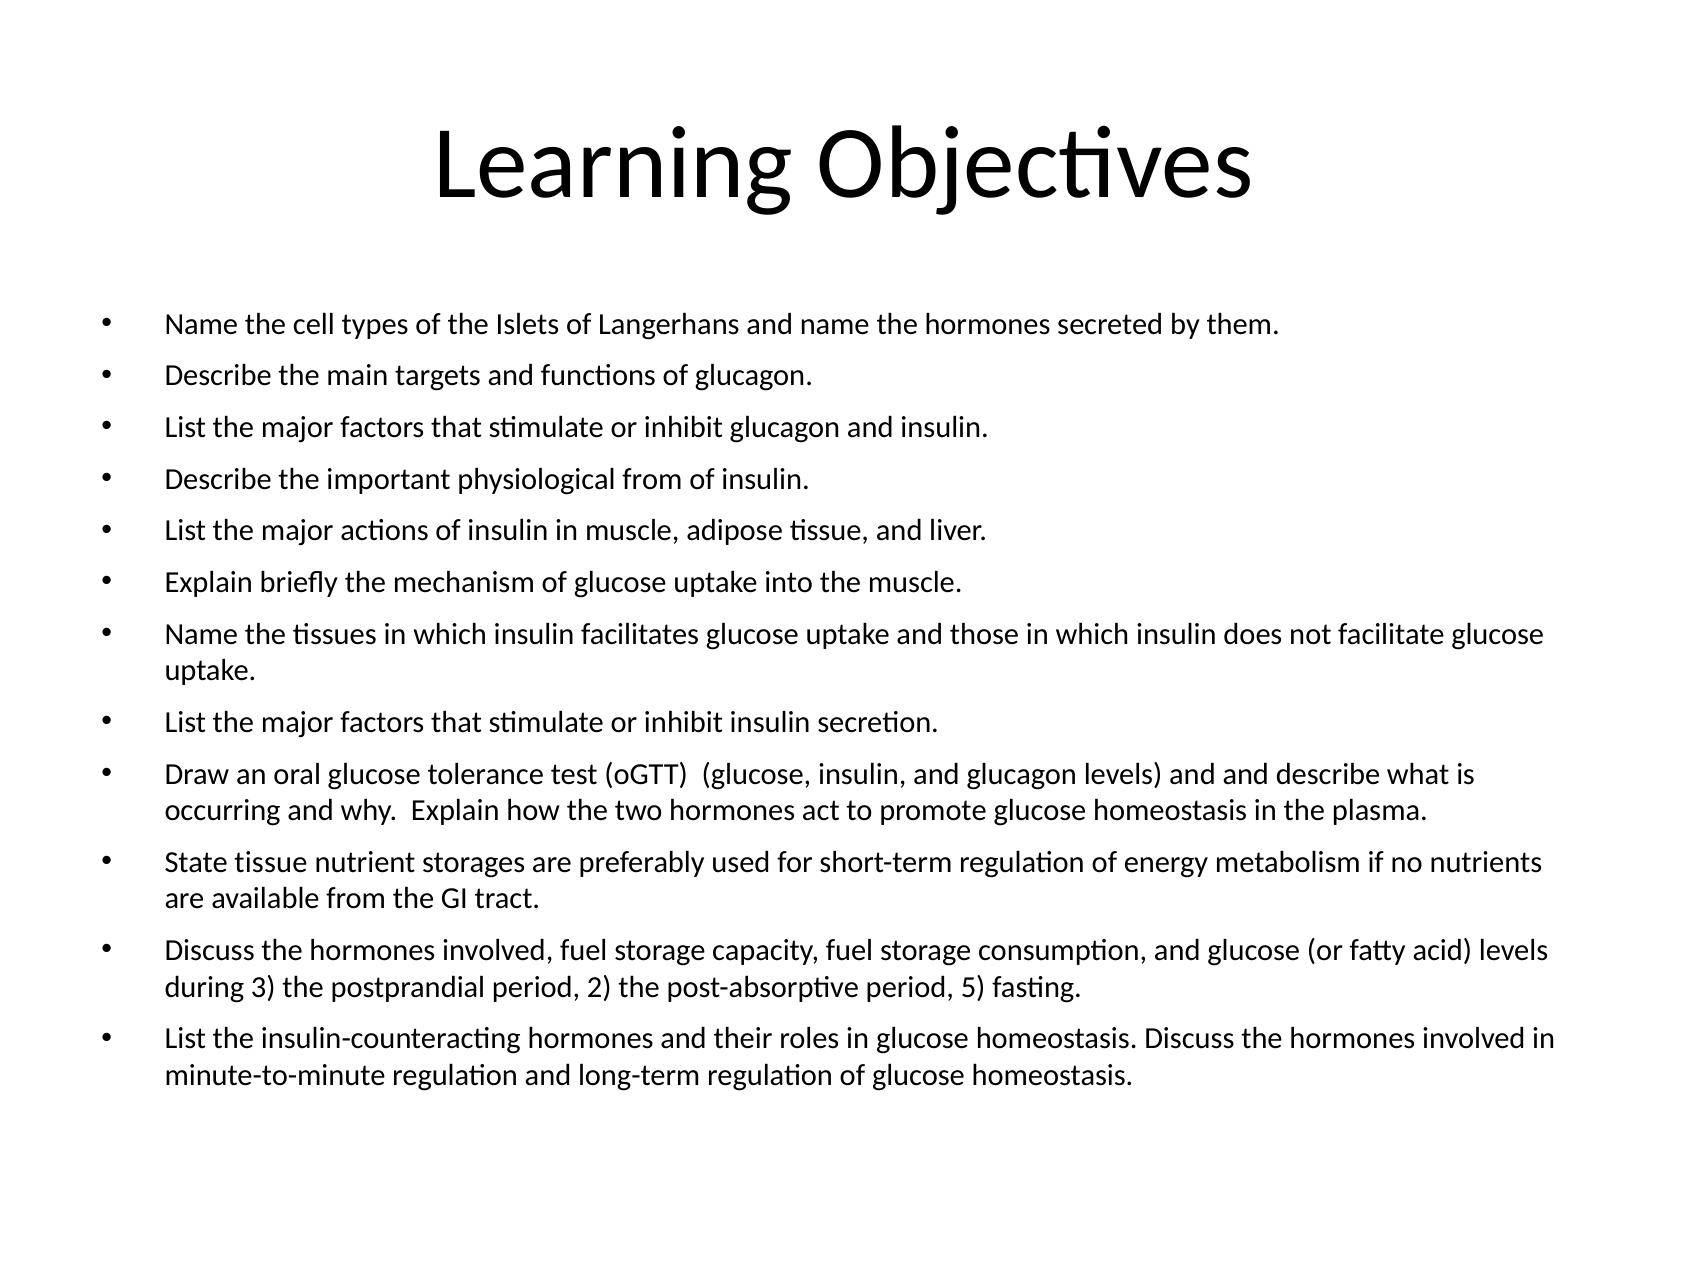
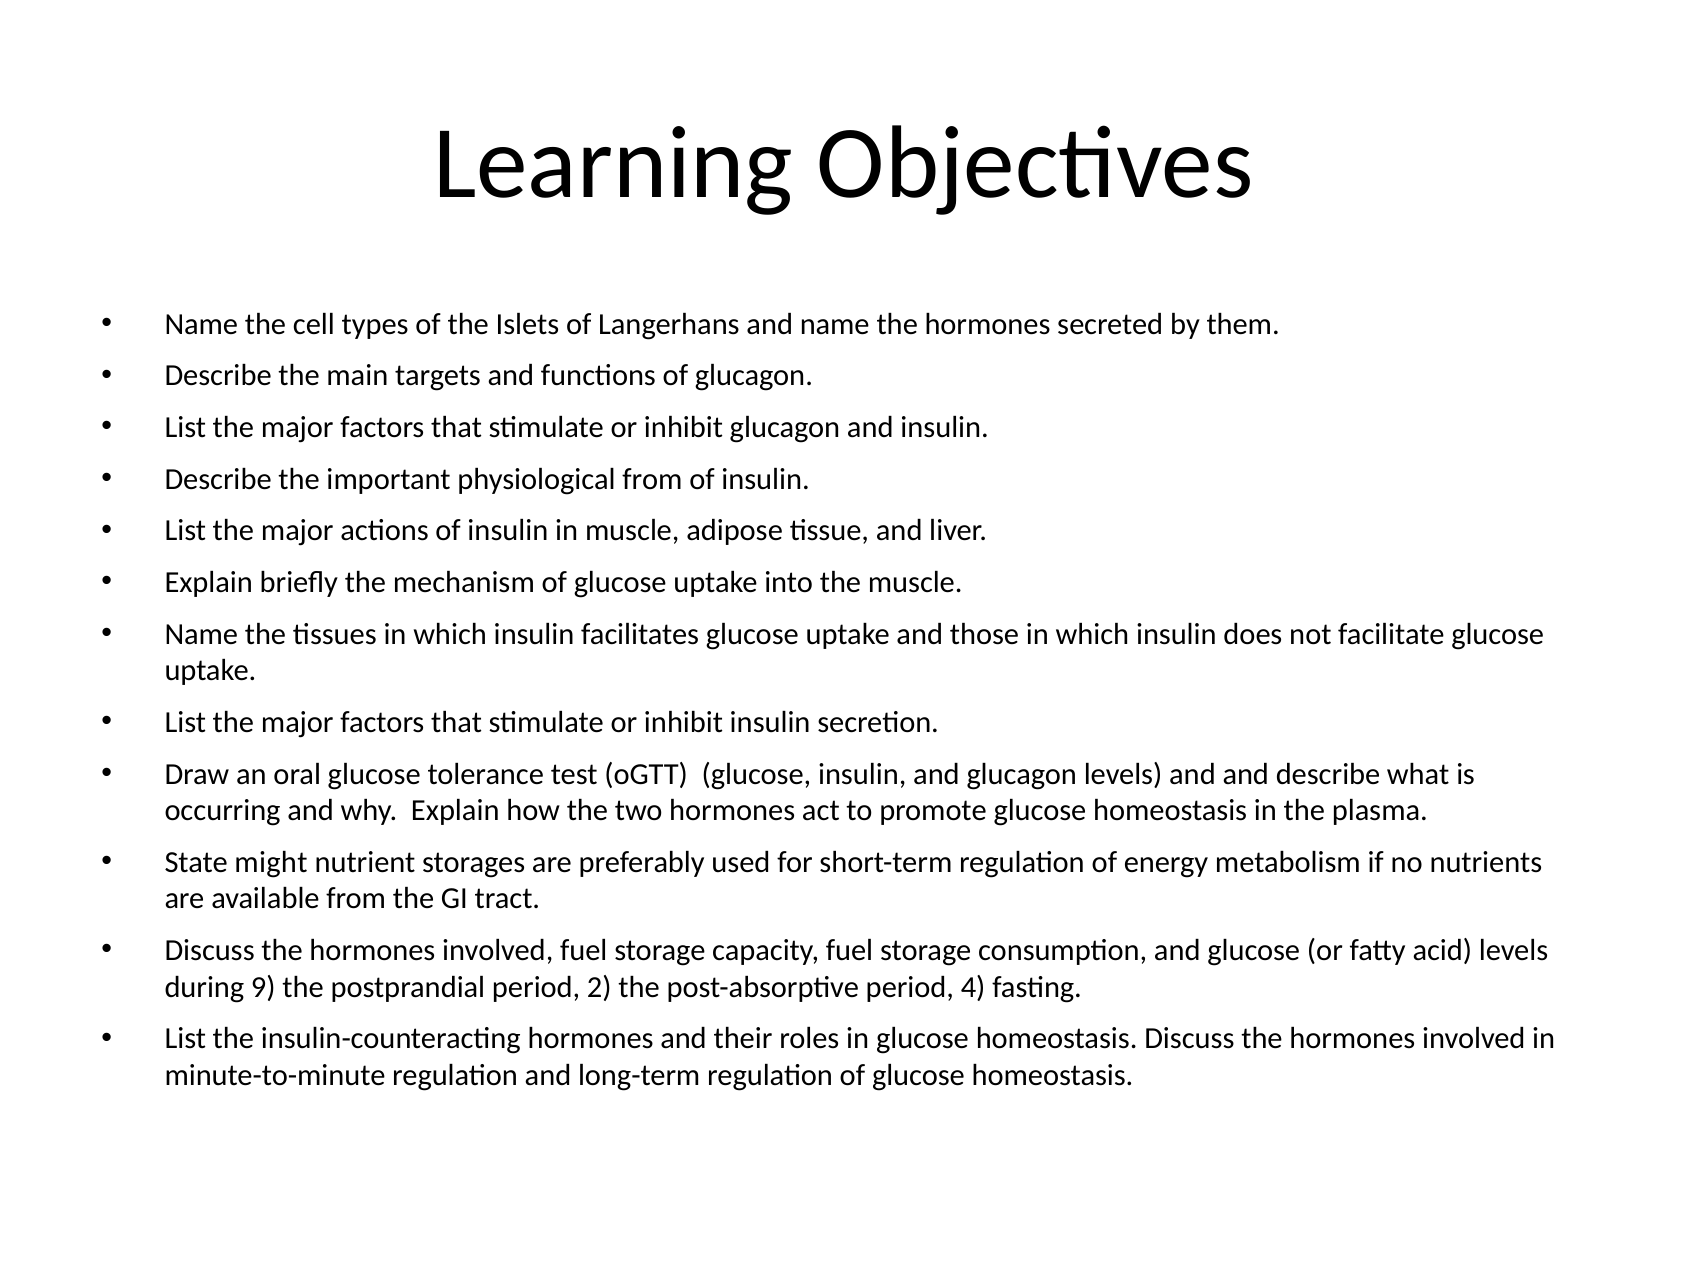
State tissue: tissue -> might (271, 862)
3: 3 -> 9 (263, 987)
5: 5 -> 4 (973, 987)
